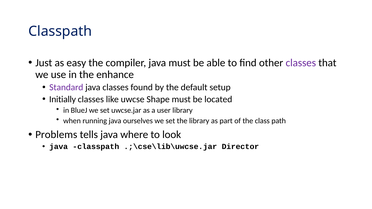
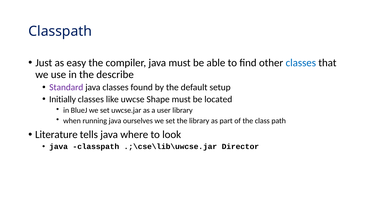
classes colour: purple -> blue (301, 63)
enhance: enhance -> describe (115, 75)
Problems: Problems -> Literature (56, 135)
